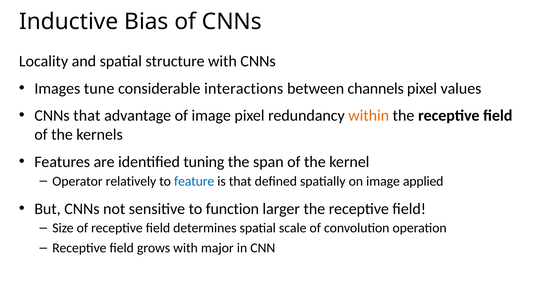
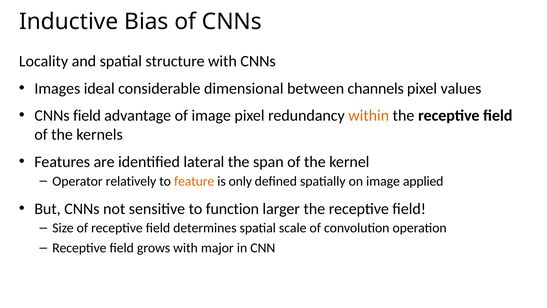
tune: tune -> ideal (99, 88)
interactions: interactions -> dimensional (244, 88)
CNNs that: that -> field (87, 115)
tuning: tuning -> lateral (204, 162)
feature colour: blue -> orange (194, 181)
is that: that -> only (240, 181)
